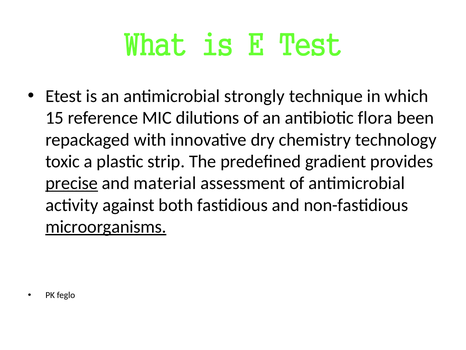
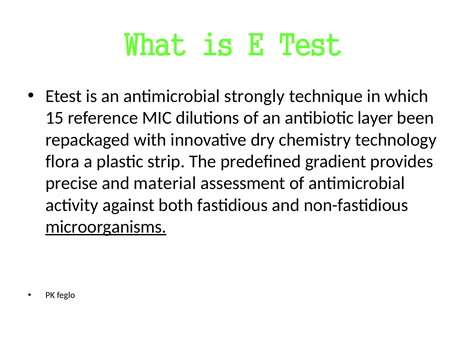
flora: flora -> layer (375, 118)
toxic: toxic -> flora (63, 161)
precise underline: present -> none (72, 183)
